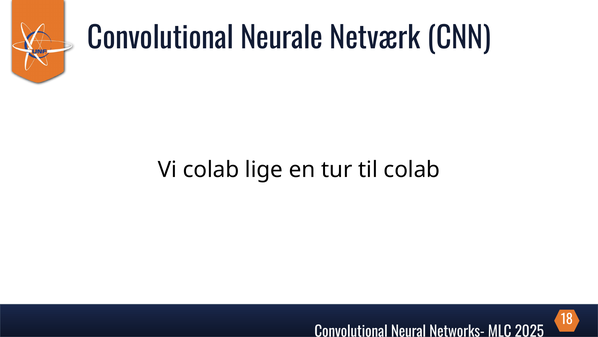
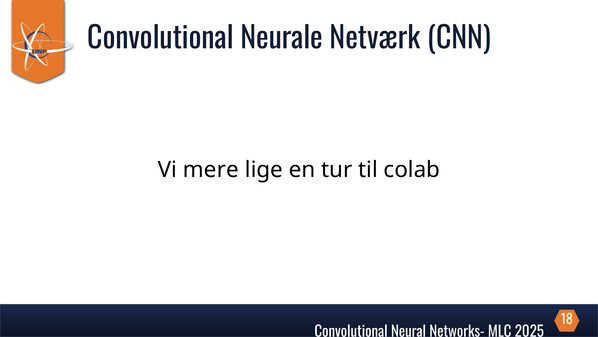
Vi colab: colab -> mere (211, 169)
